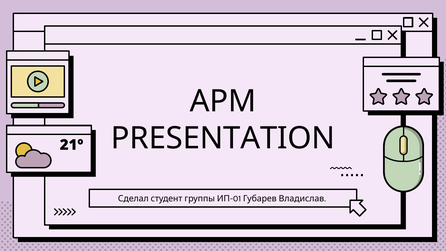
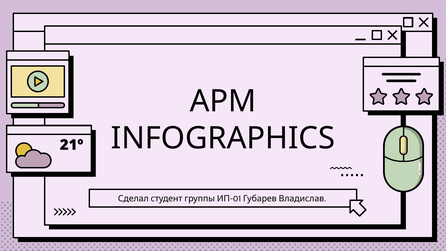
PRESENTATION: PRESENTATION -> INFOGRAPHICS (223, 138)
